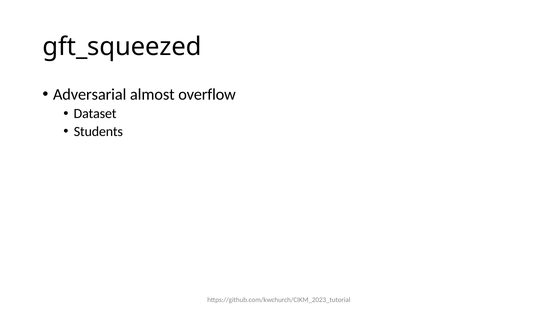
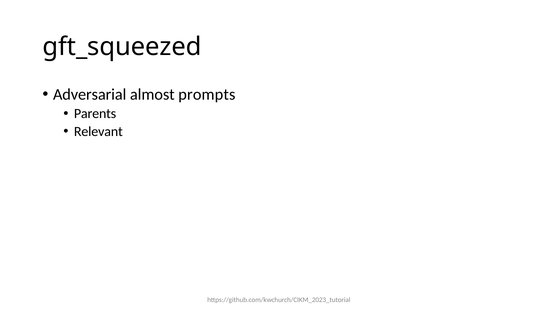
overflow: overflow -> prompts (207, 94)
Dataset: Dataset -> Parents (95, 114)
Students: Students -> Relevant (98, 132)
